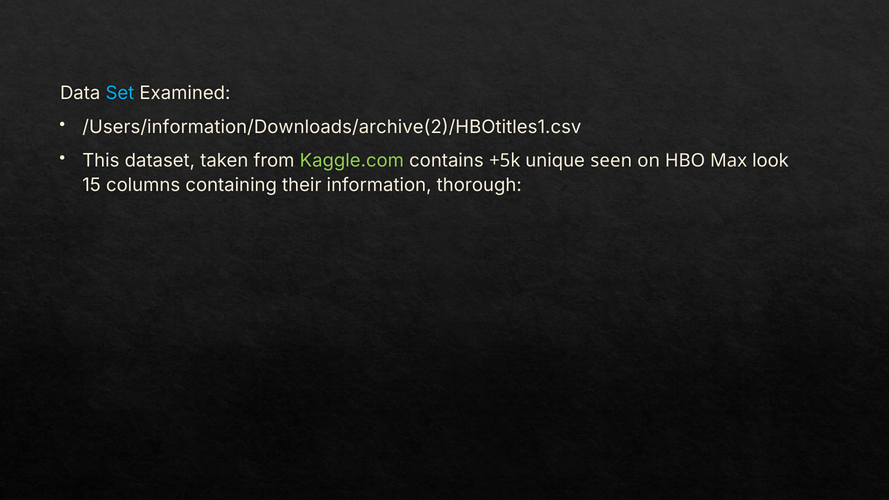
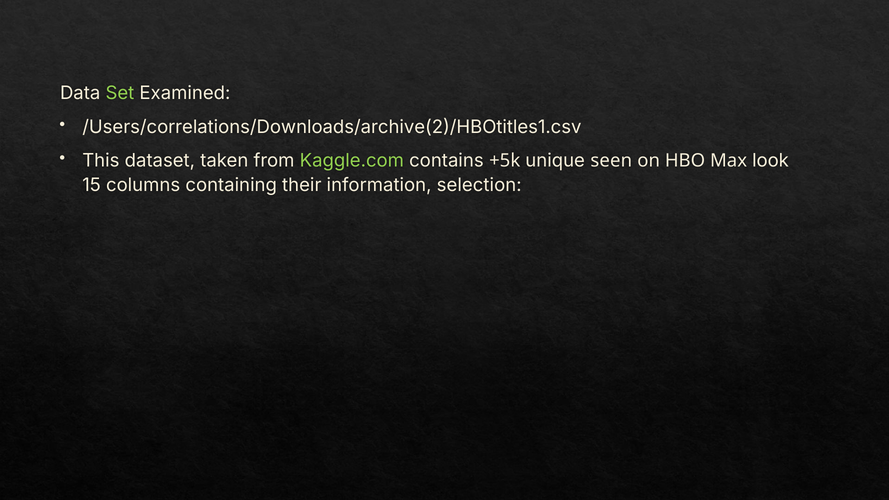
Set colour: light blue -> light green (120, 93)
/Users/information/Downloads/archive(2)/HBOtitles1.csv: /Users/information/Downloads/archive(2)/HBOtitles1.csv -> /Users/correlations/Downloads/archive(2)/HBOtitles1.csv (332, 127)
thorough: thorough -> selection (479, 185)
